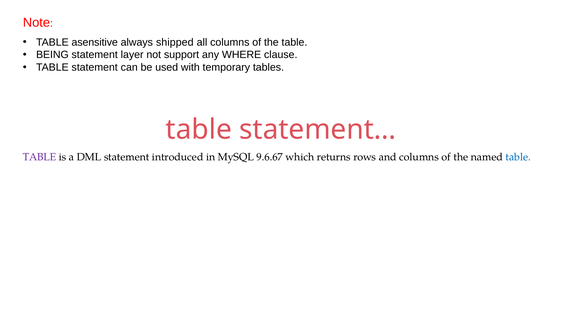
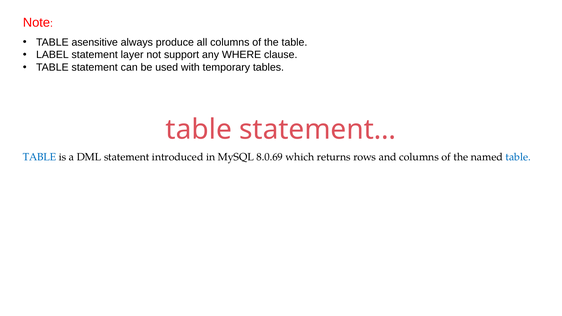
shipped: shipped -> produce (175, 42)
BEING: BEING -> LABEL (52, 55)
TABLE colour: purple -> blue (40, 157)
9.6.67: 9.6.67 -> 8.0.69 (270, 157)
